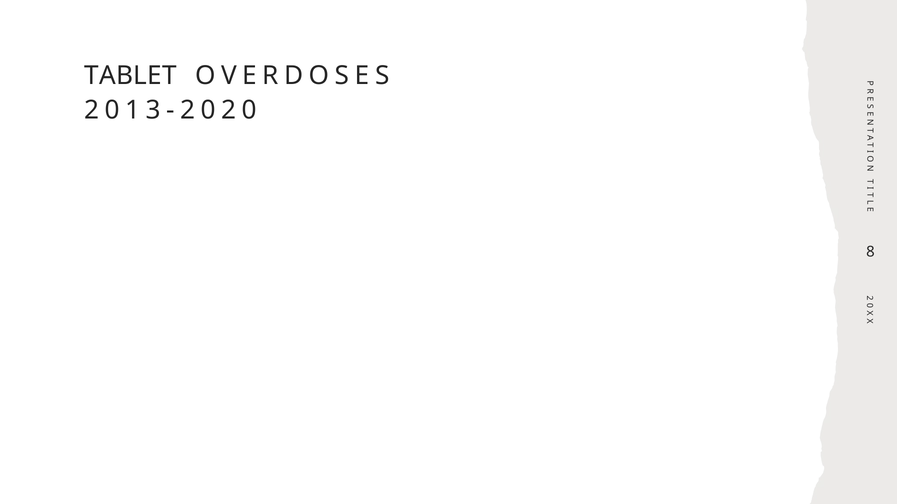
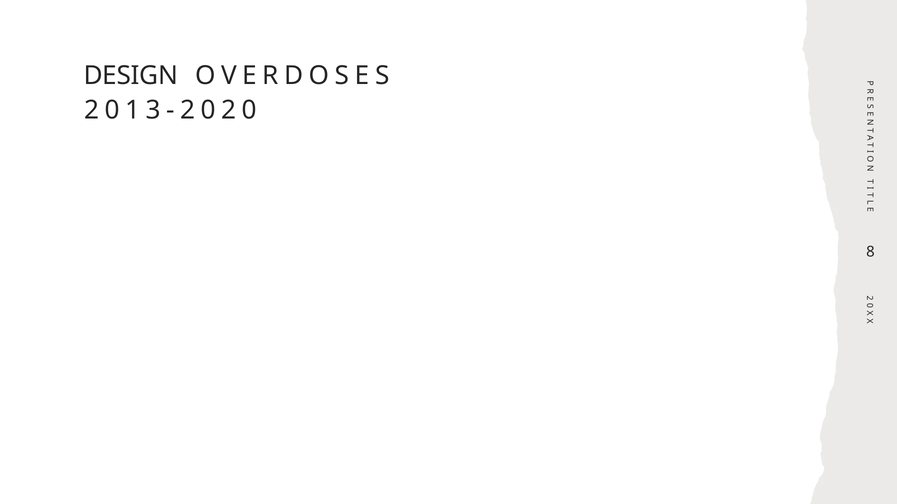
TABLET: TABLET -> DESIGN (131, 76)
